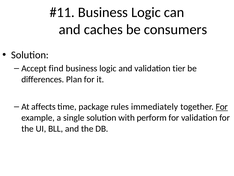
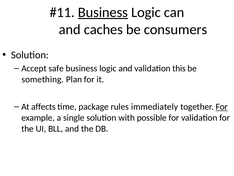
Business underline: none -> present (103, 12)
find: find -> safe (56, 68)
tier: tier -> this (179, 68)
differences: differences -> something (43, 79)
perform: perform -> possible (152, 117)
